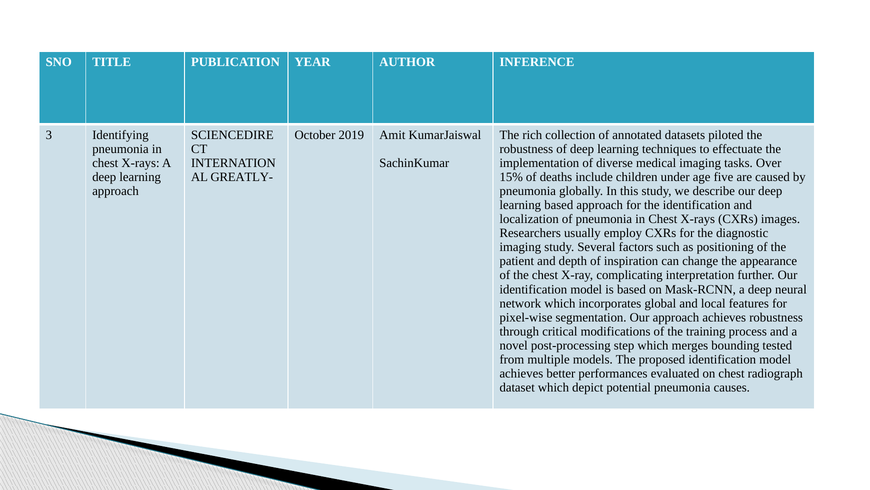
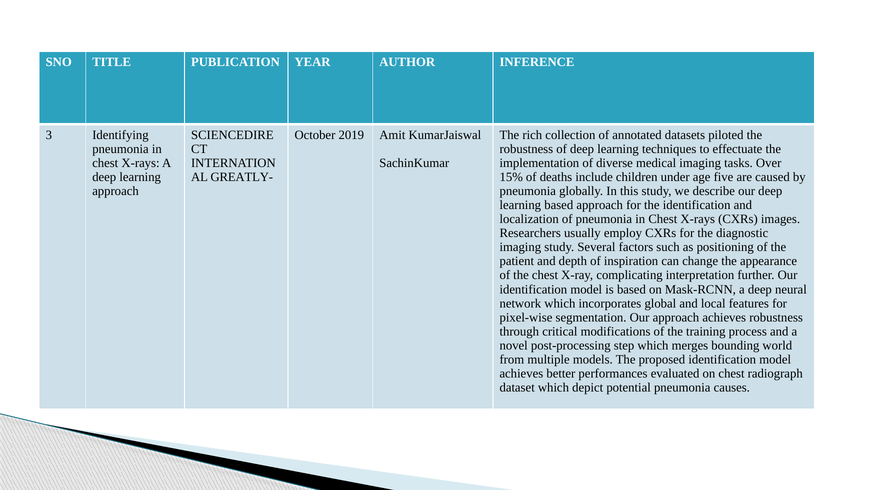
tested: tested -> world (777, 345)
